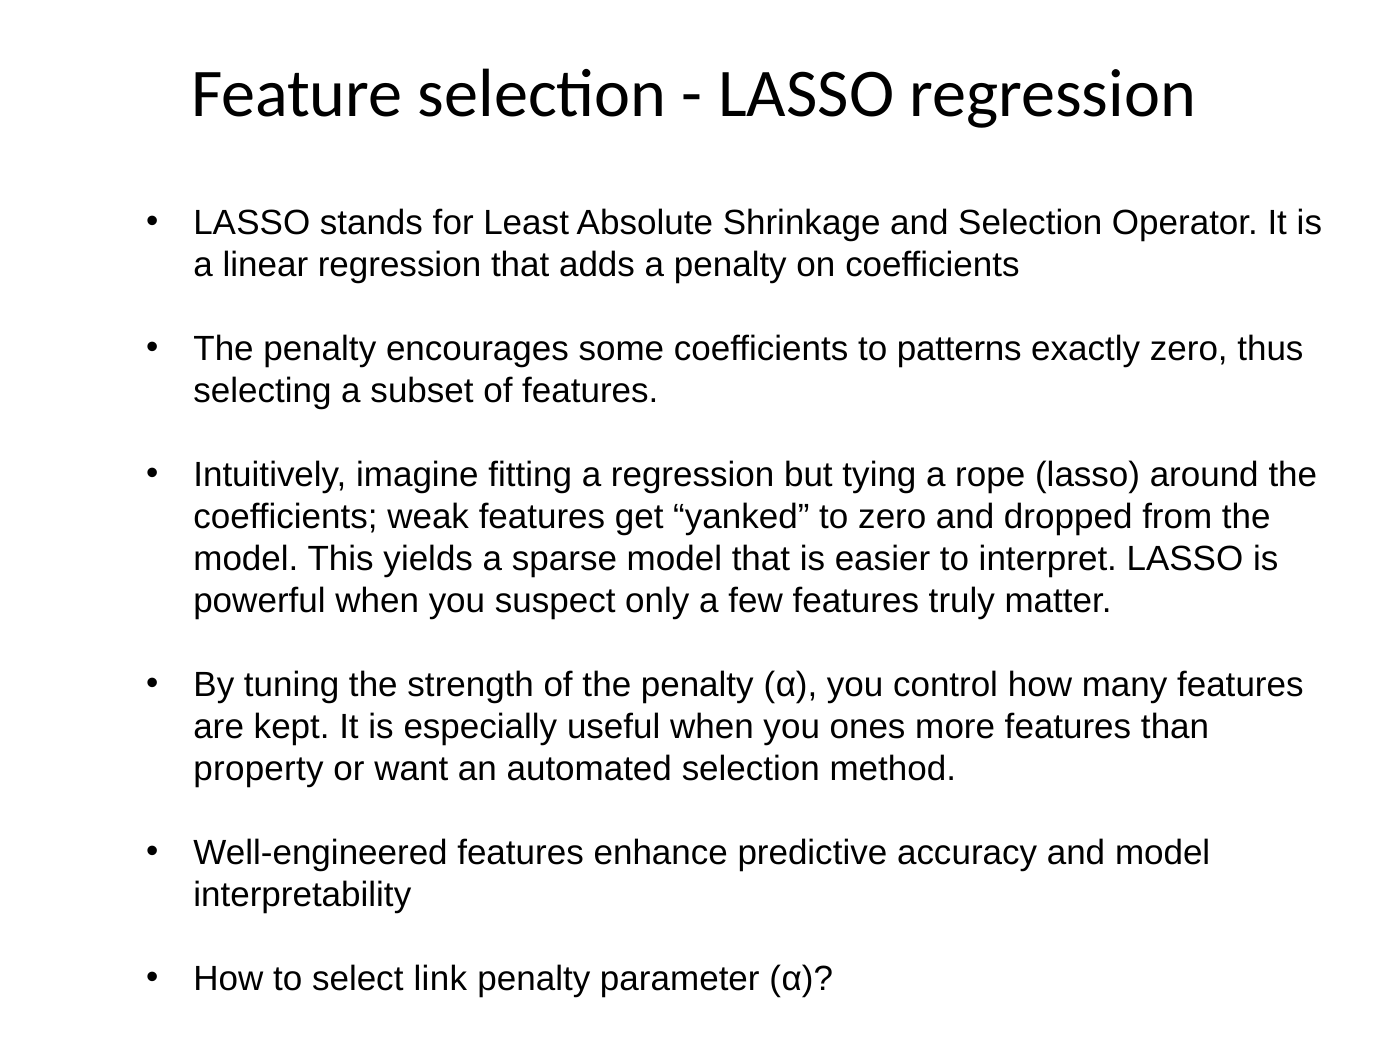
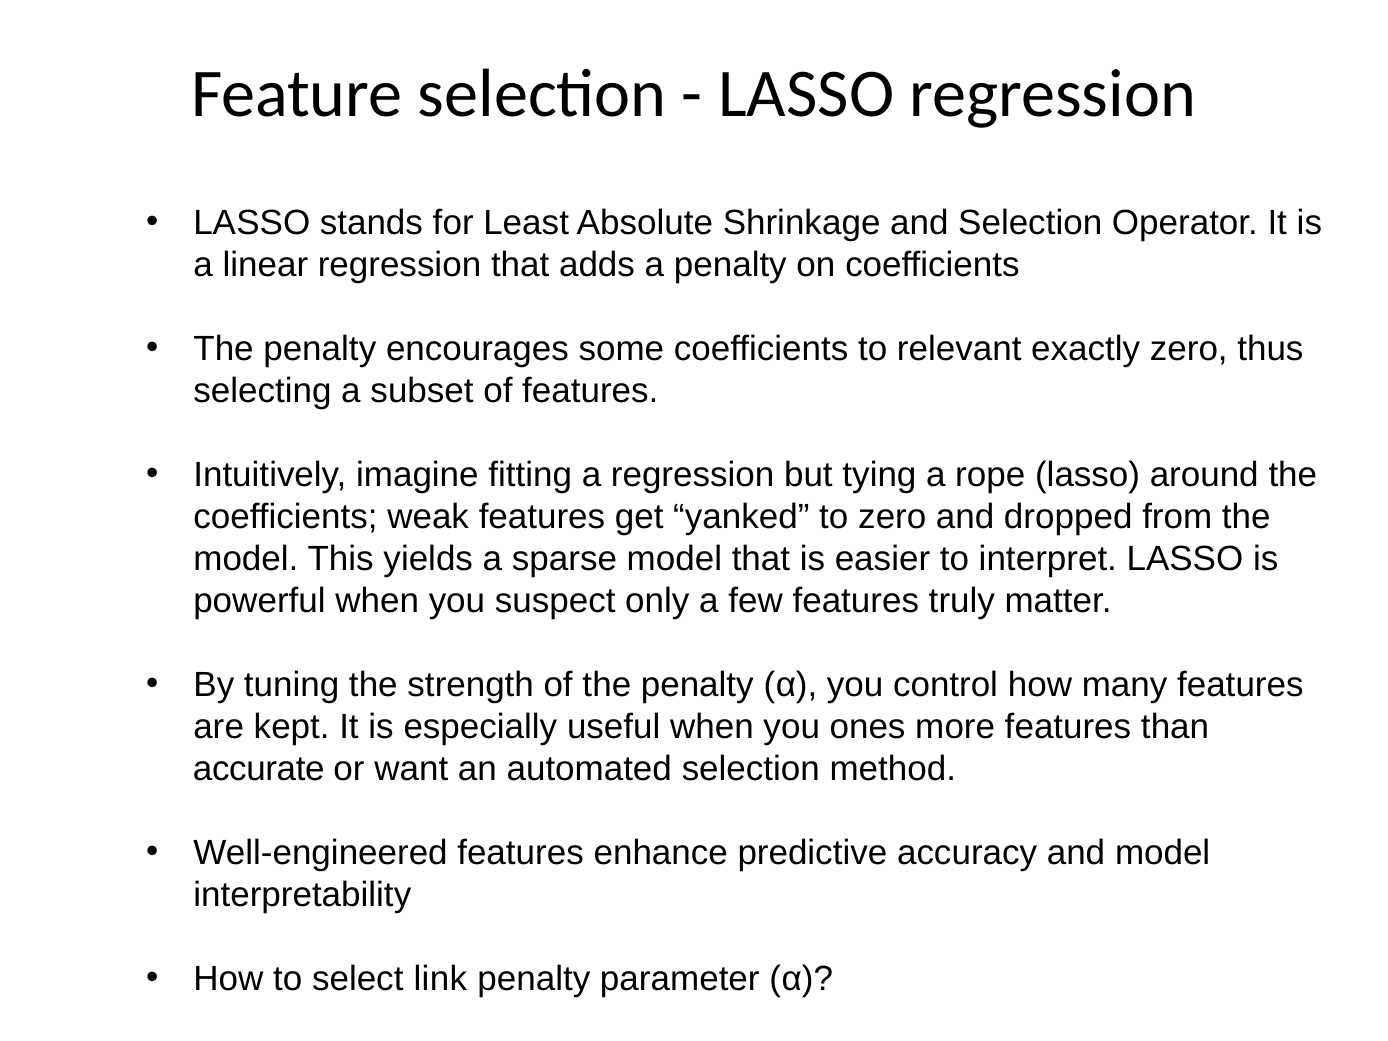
patterns: patterns -> relevant (959, 349)
property: property -> accurate (259, 769)
